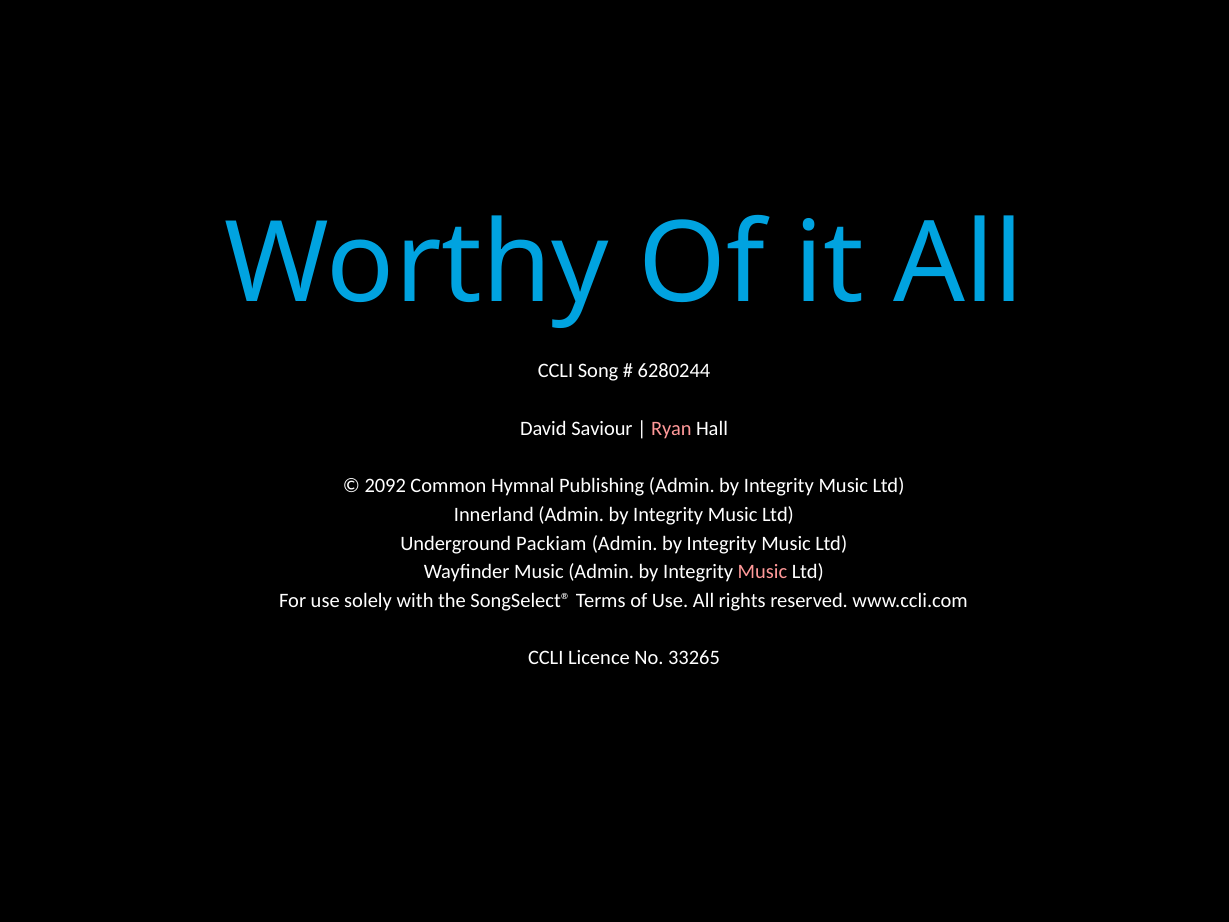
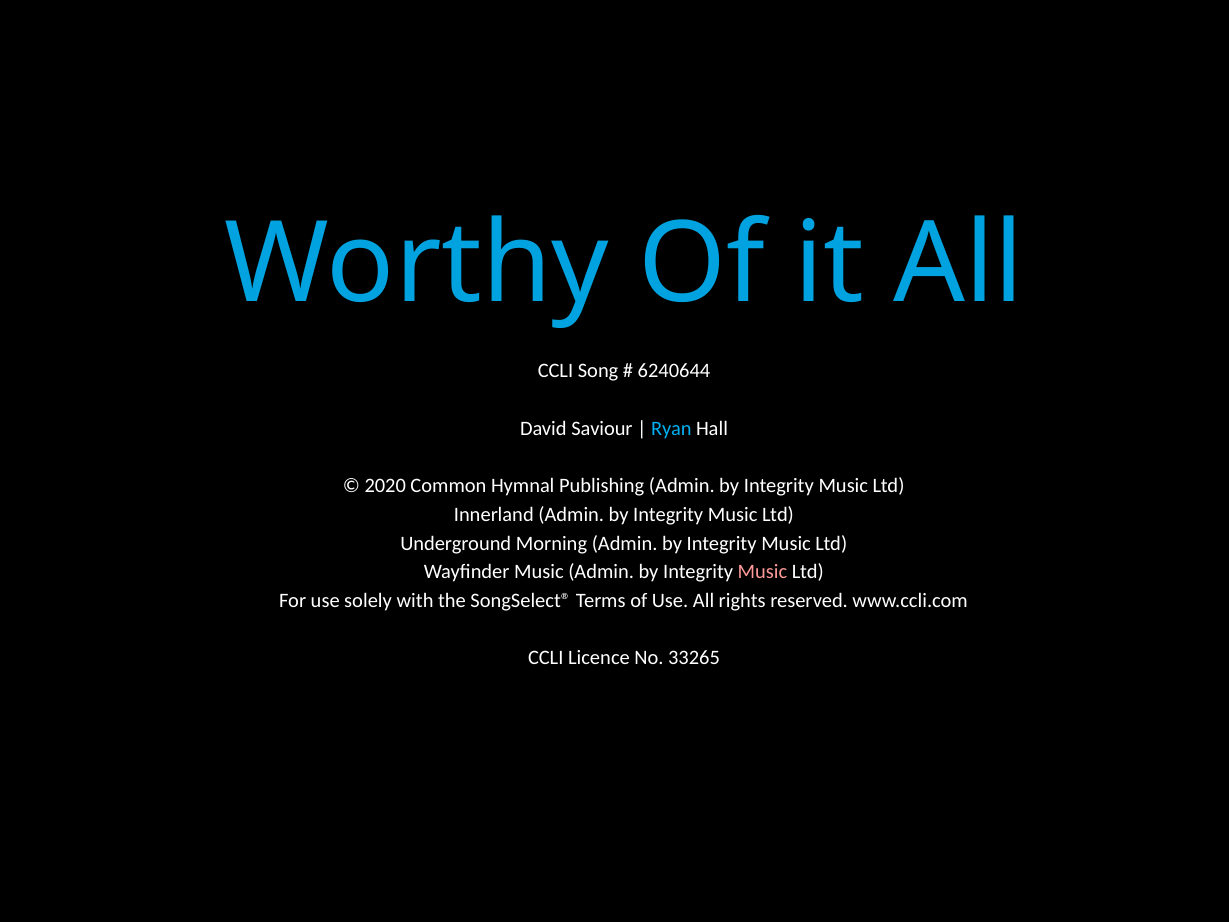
6280244: 6280244 -> 6240644 (674, 371)
Ryan colour: pink -> light blue (671, 428)
2092: 2092 -> 2020 (385, 486)
Packiam: Packiam -> Morning (551, 543)
